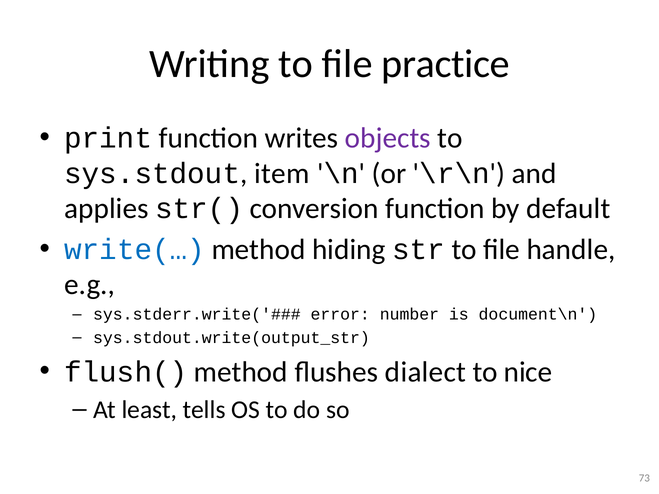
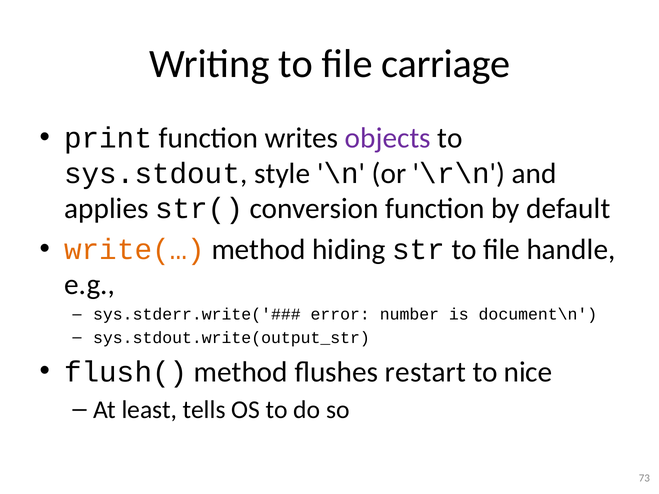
practice: practice -> carriage (446, 64)
item: item -> style (282, 173)
write(… colour: blue -> orange (135, 250)
dialect: dialect -> restart (425, 372)
